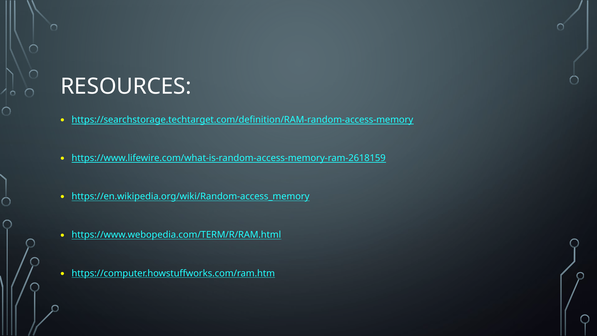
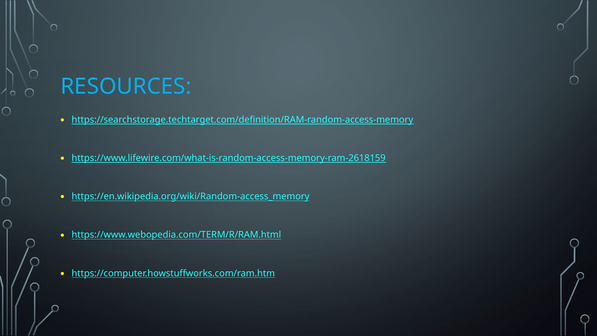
RESOURCES colour: white -> light blue (126, 86)
